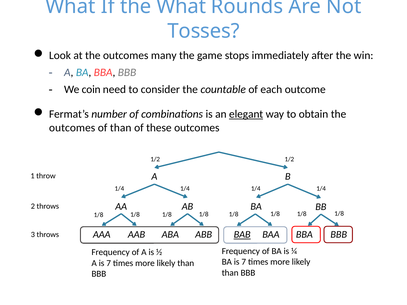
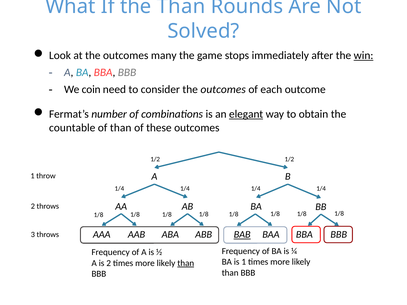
the What: What -> Than (181, 7)
Tosses: Tosses -> Solved (203, 31)
win underline: none -> present (364, 56)
consider the countable: countable -> outcomes (223, 89)
outcomes: outcomes -> countable (72, 128)
BA is 7: 7 -> 1 (244, 262)
A is 7: 7 -> 2 (109, 263)
than underline: none -> present (186, 263)
